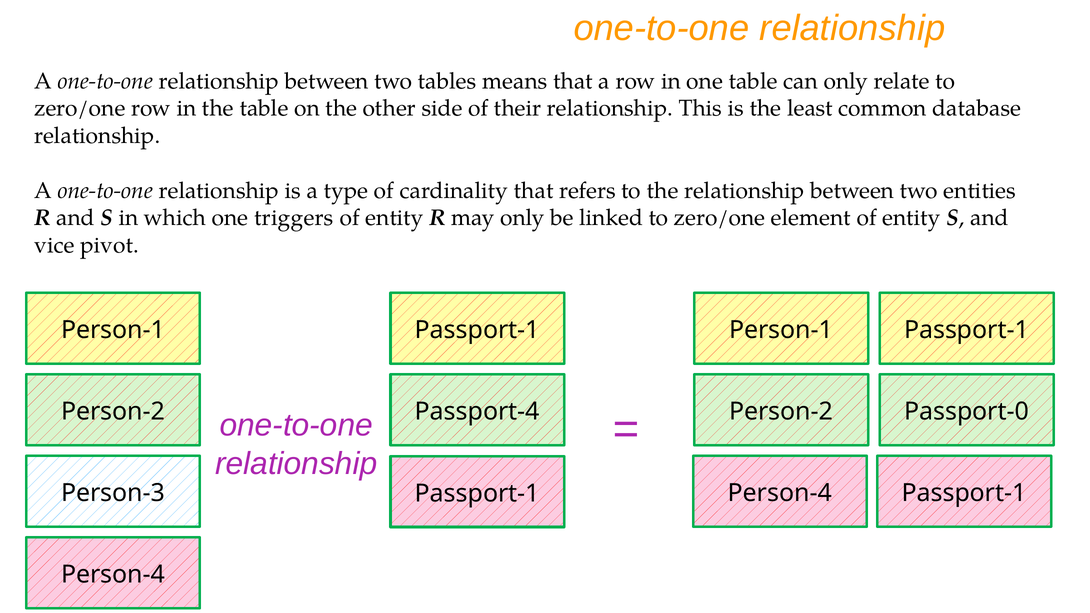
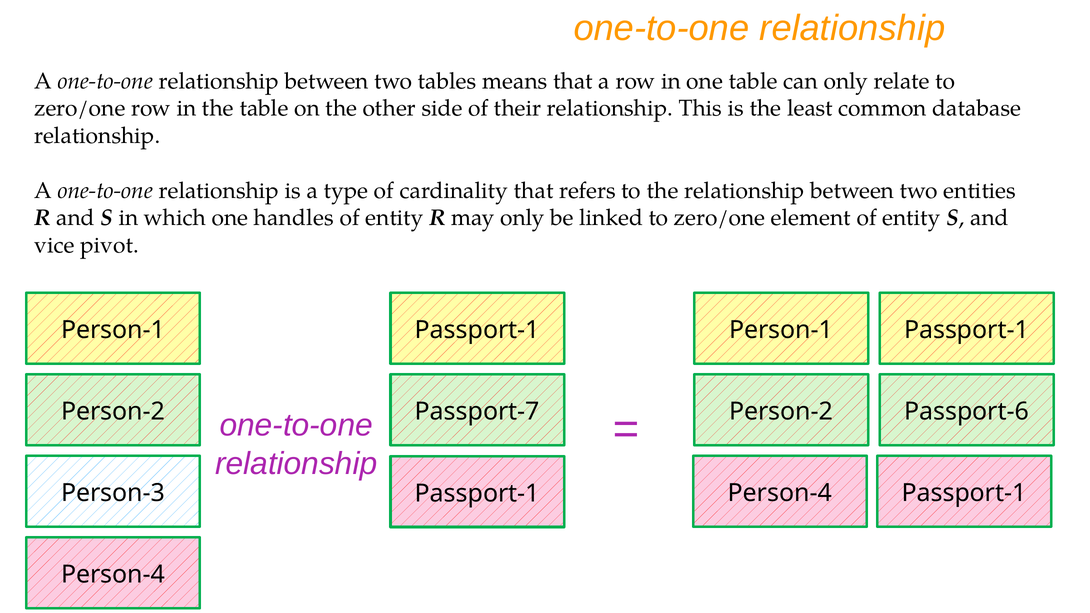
triggers: triggers -> handles (294, 218)
Passport-4: Passport-4 -> Passport-7 (477, 412)
Passport-0: Passport-0 -> Passport-6 (967, 412)
